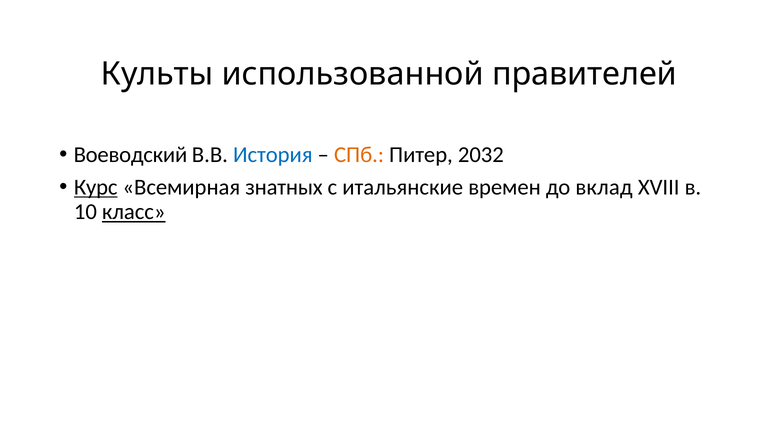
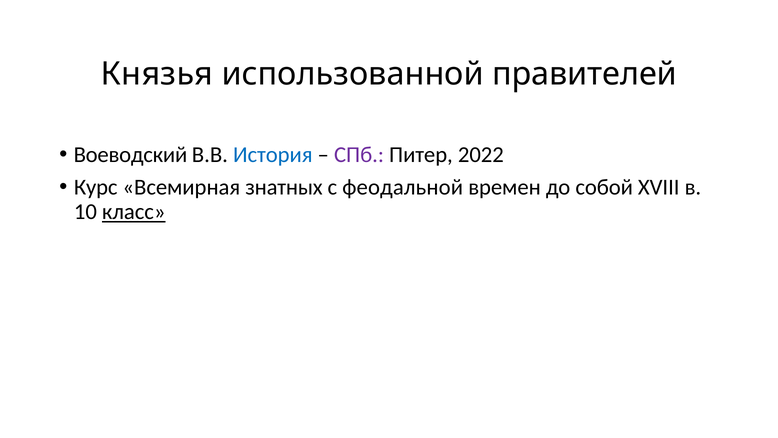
Культы: Культы -> Князья (157, 74)
СПб colour: orange -> purple (359, 154)
2032: 2032 -> 2022 (481, 154)
Курс underline: present -> none (96, 187)
итальянские: итальянские -> феодальной (403, 187)
вклад: вклад -> собой (604, 187)
